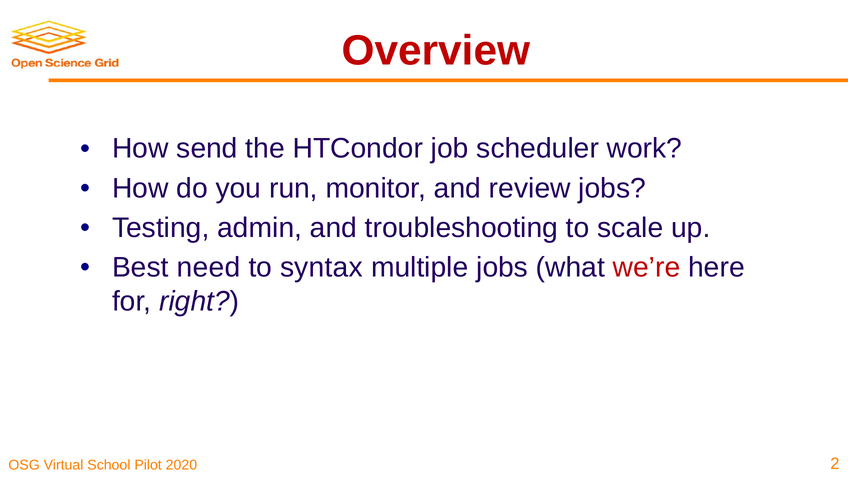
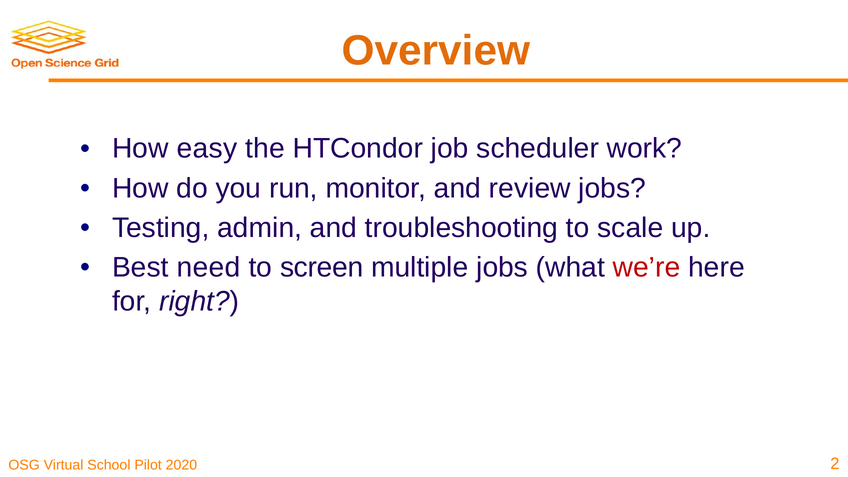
Overview colour: red -> orange (436, 51)
send: send -> easy (207, 149)
syntax: syntax -> screen (322, 267)
